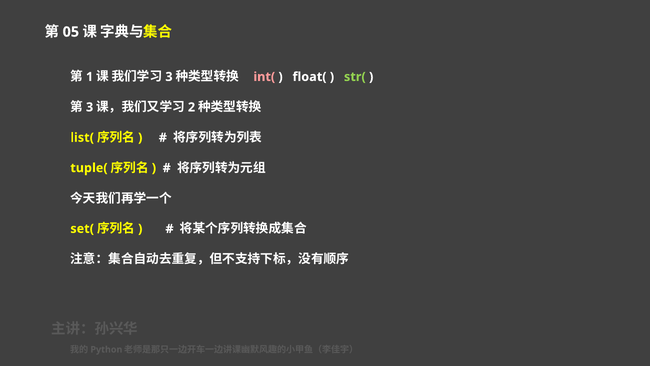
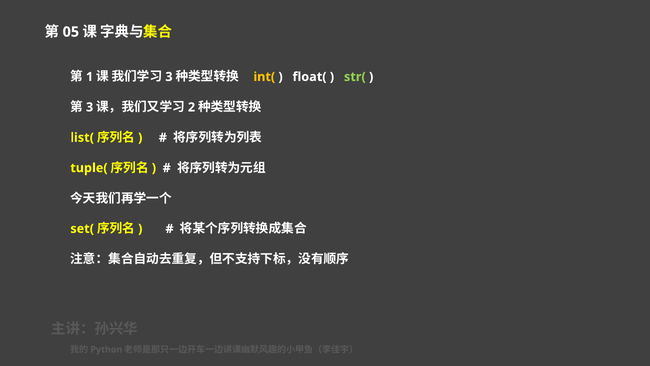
int( colour: pink -> yellow (264, 77)
